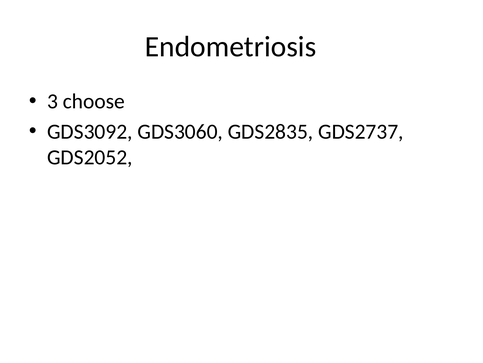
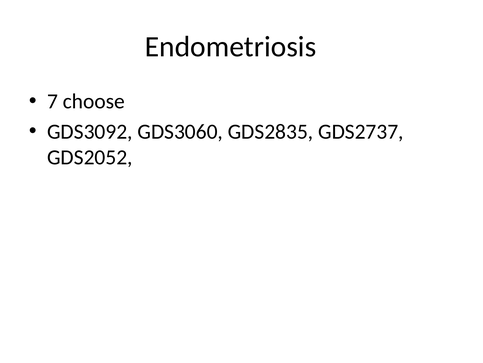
3: 3 -> 7 (53, 101)
